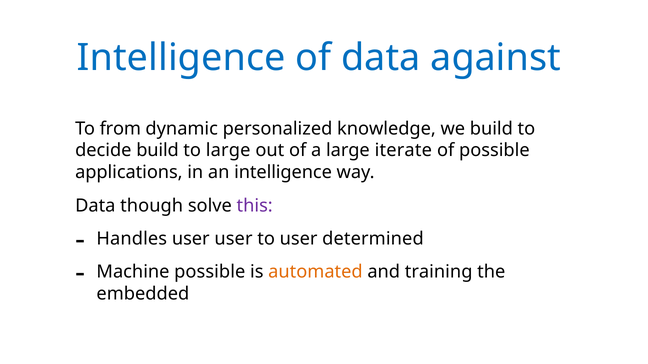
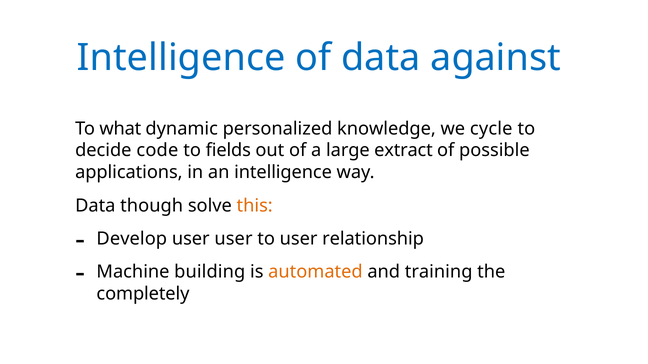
from: from -> what (120, 129)
we build: build -> cycle (491, 129)
decide build: build -> code (157, 151)
to large: large -> fields (228, 151)
iterate: iterate -> extract (403, 151)
this colour: purple -> orange (255, 206)
Handles: Handles -> Develop (132, 239)
determined: determined -> relationship (373, 239)
Machine possible: possible -> building (210, 272)
embedded: embedded -> completely (143, 294)
